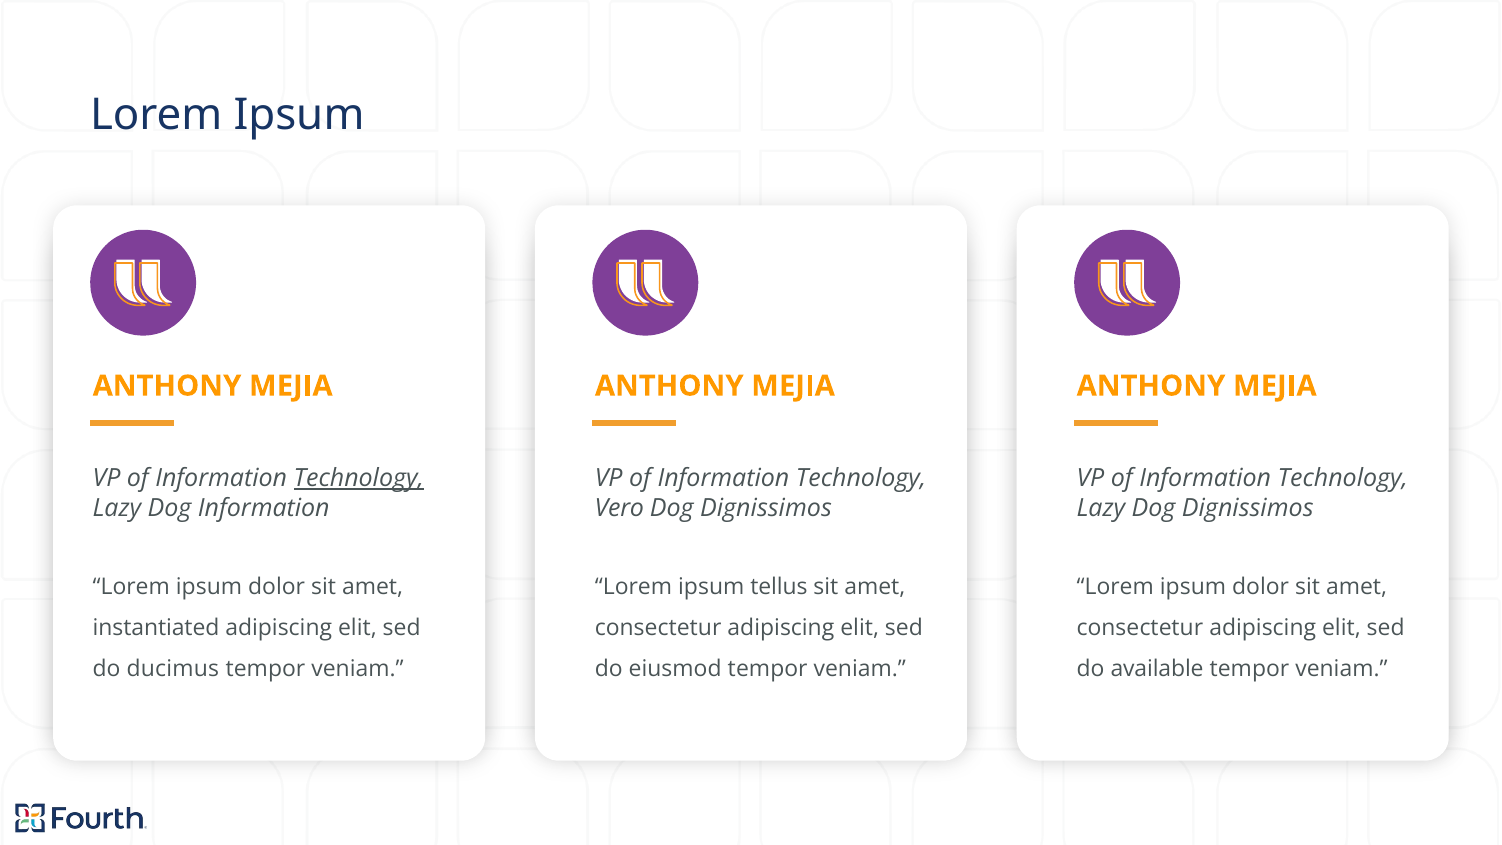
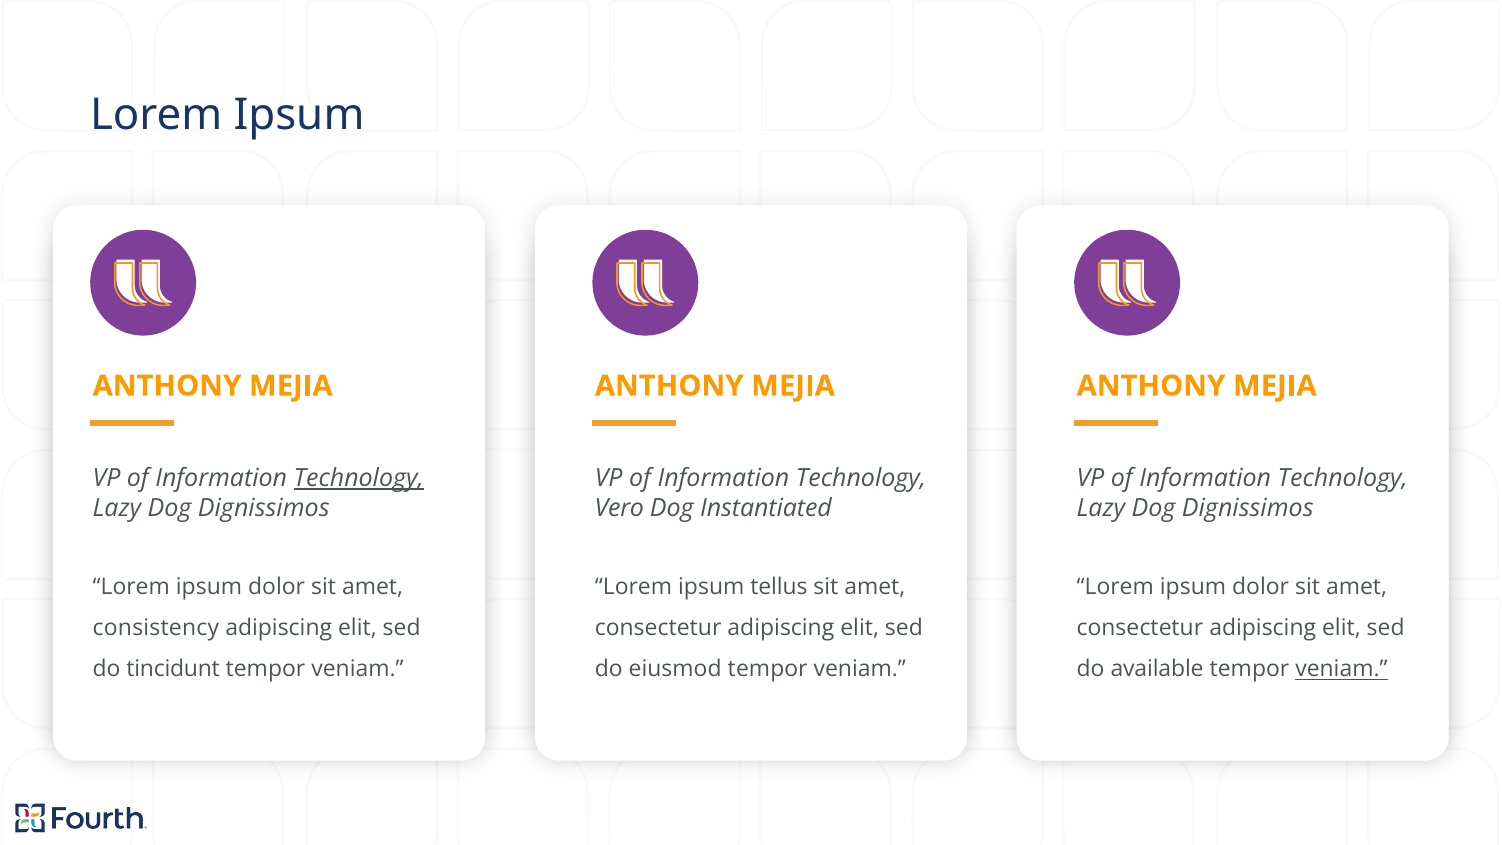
Information: Information -> Dignissimos (264, 508)
Dignissimos: Dignissimos -> Instantiated (766, 508)
instantiated: instantiated -> consistency (156, 628)
ducimus: ducimus -> tincidunt (173, 669)
veniam underline: none -> present (1341, 669)
